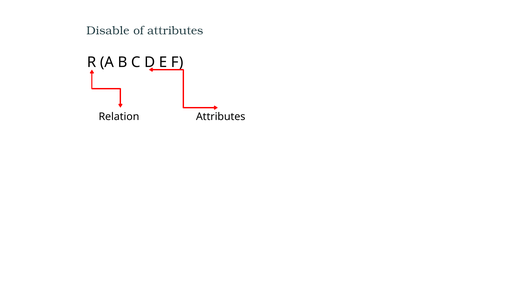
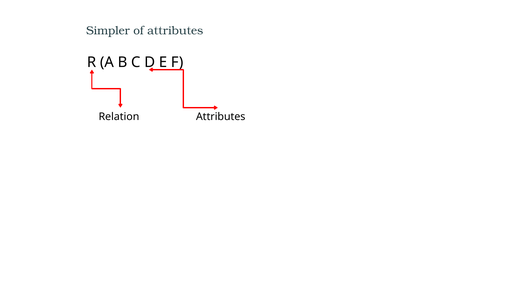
Disable: Disable -> Simpler (108, 31)
